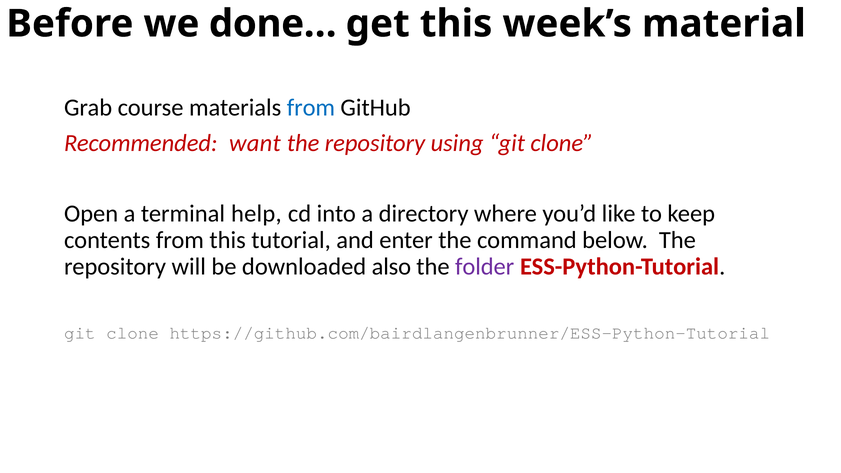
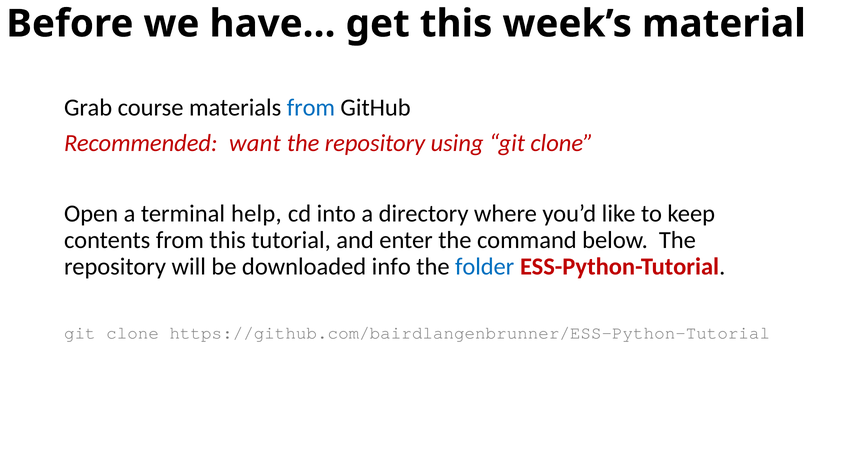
done…: done… -> have… (273, 24)
also: also -> info (391, 266)
folder colour: purple -> blue (485, 266)
